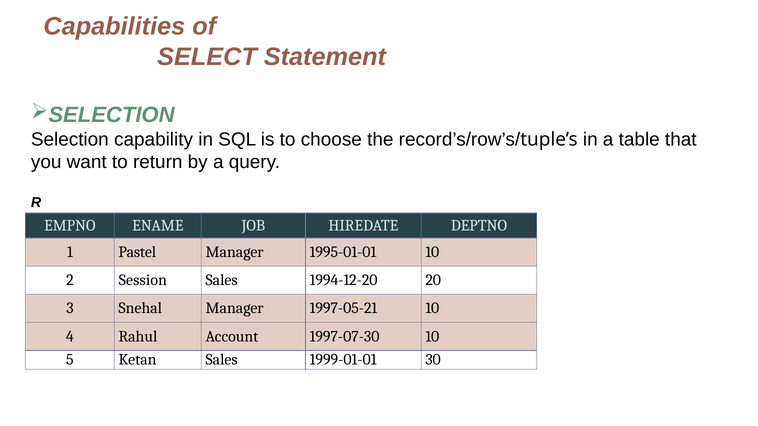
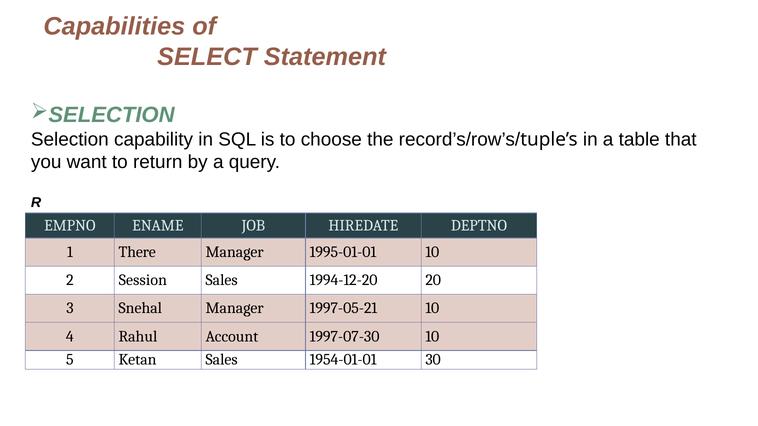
Pastel: Pastel -> There (137, 252)
1999-01-01: 1999-01-01 -> 1954-01-01 (343, 360)
